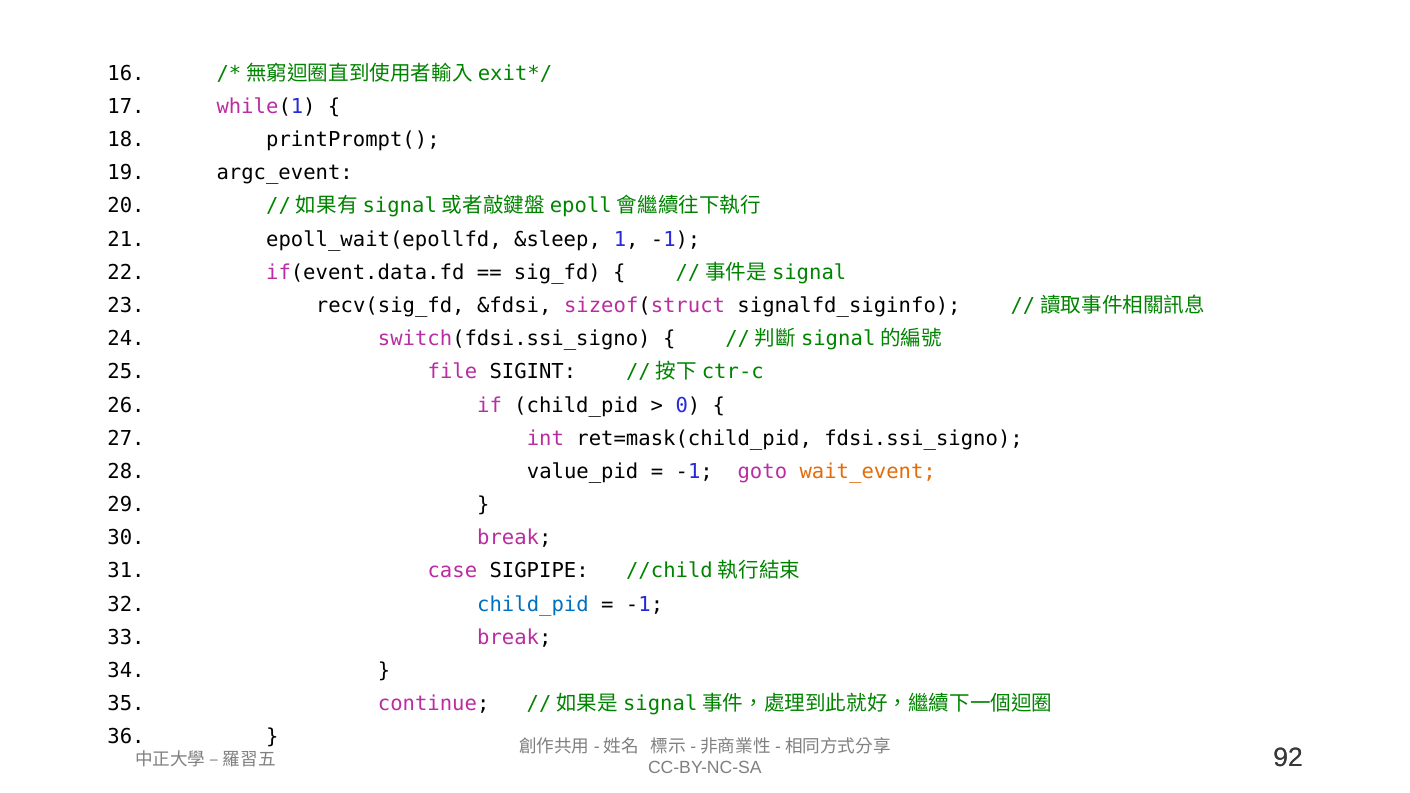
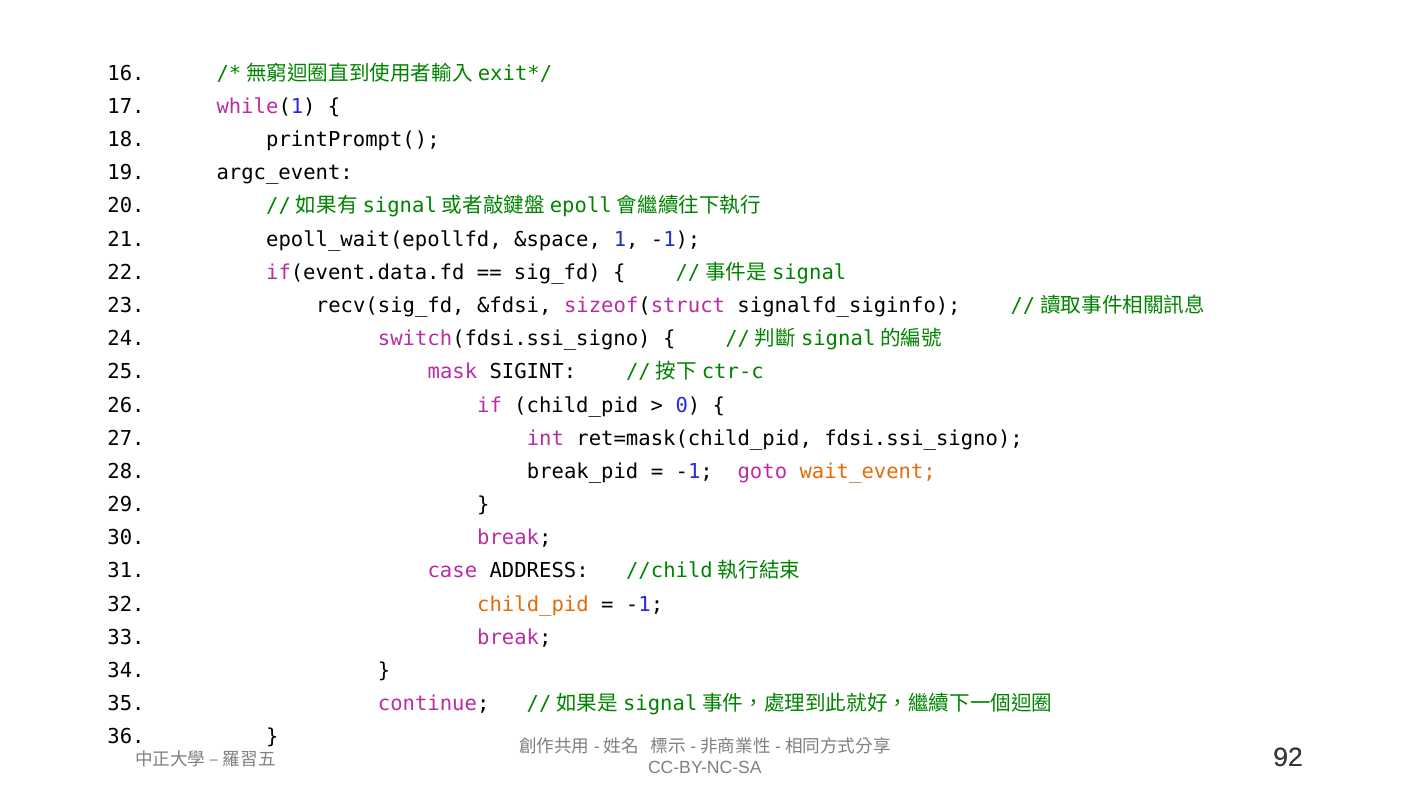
&sleep: &sleep -> &space (558, 239)
file: file -> mask (452, 372)
value_pid: value_pid -> break_pid (583, 472)
SIGPIPE: SIGPIPE -> ADDRESS (539, 571)
child_pid colour: blue -> orange (533, 604)
